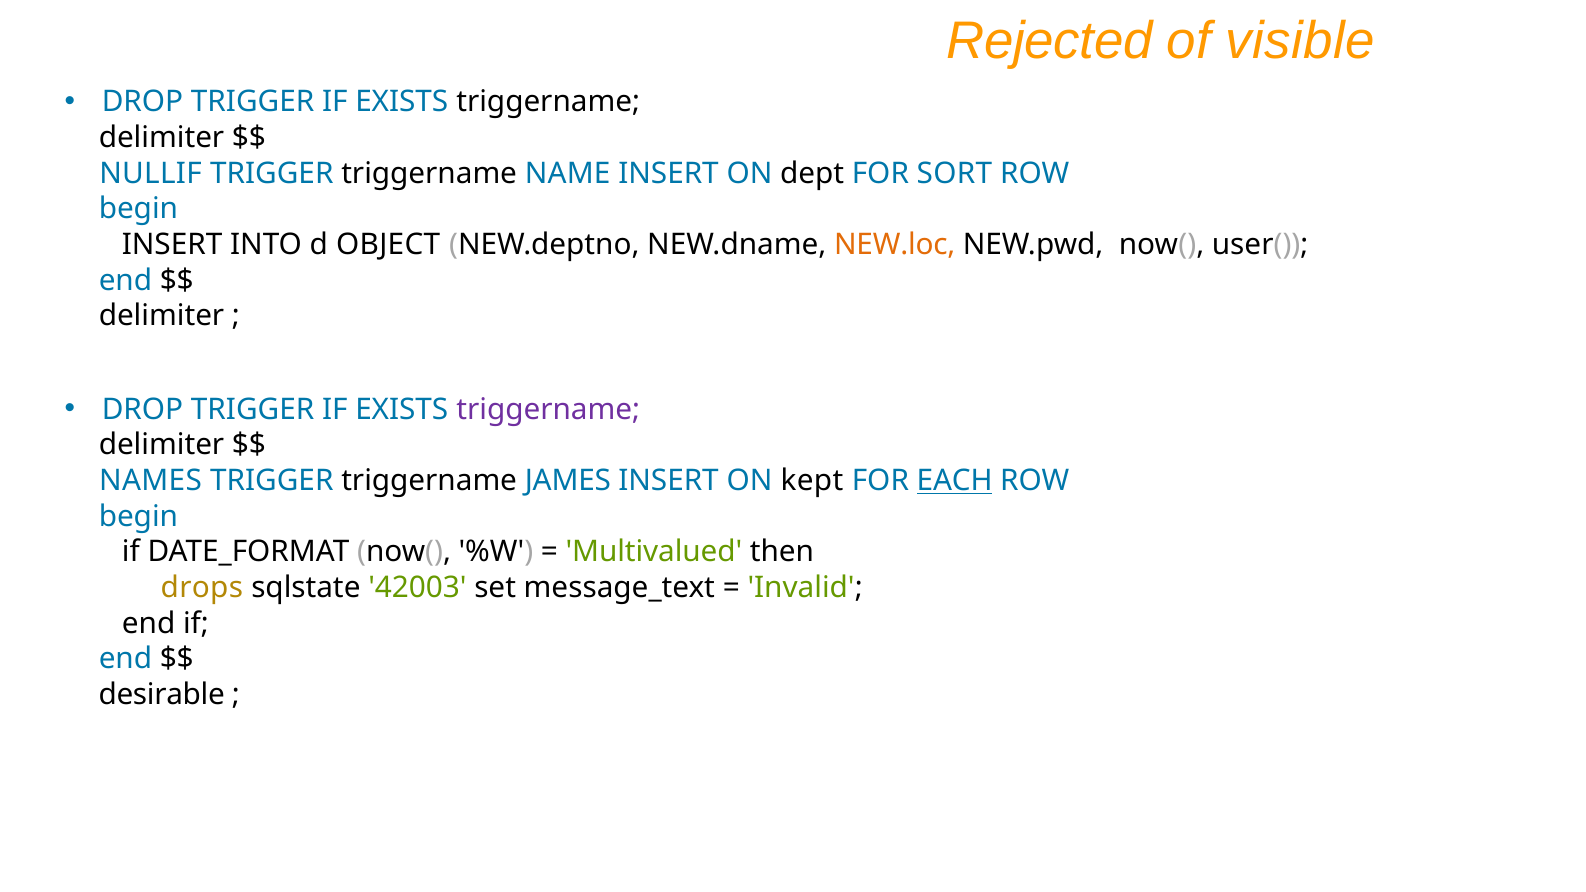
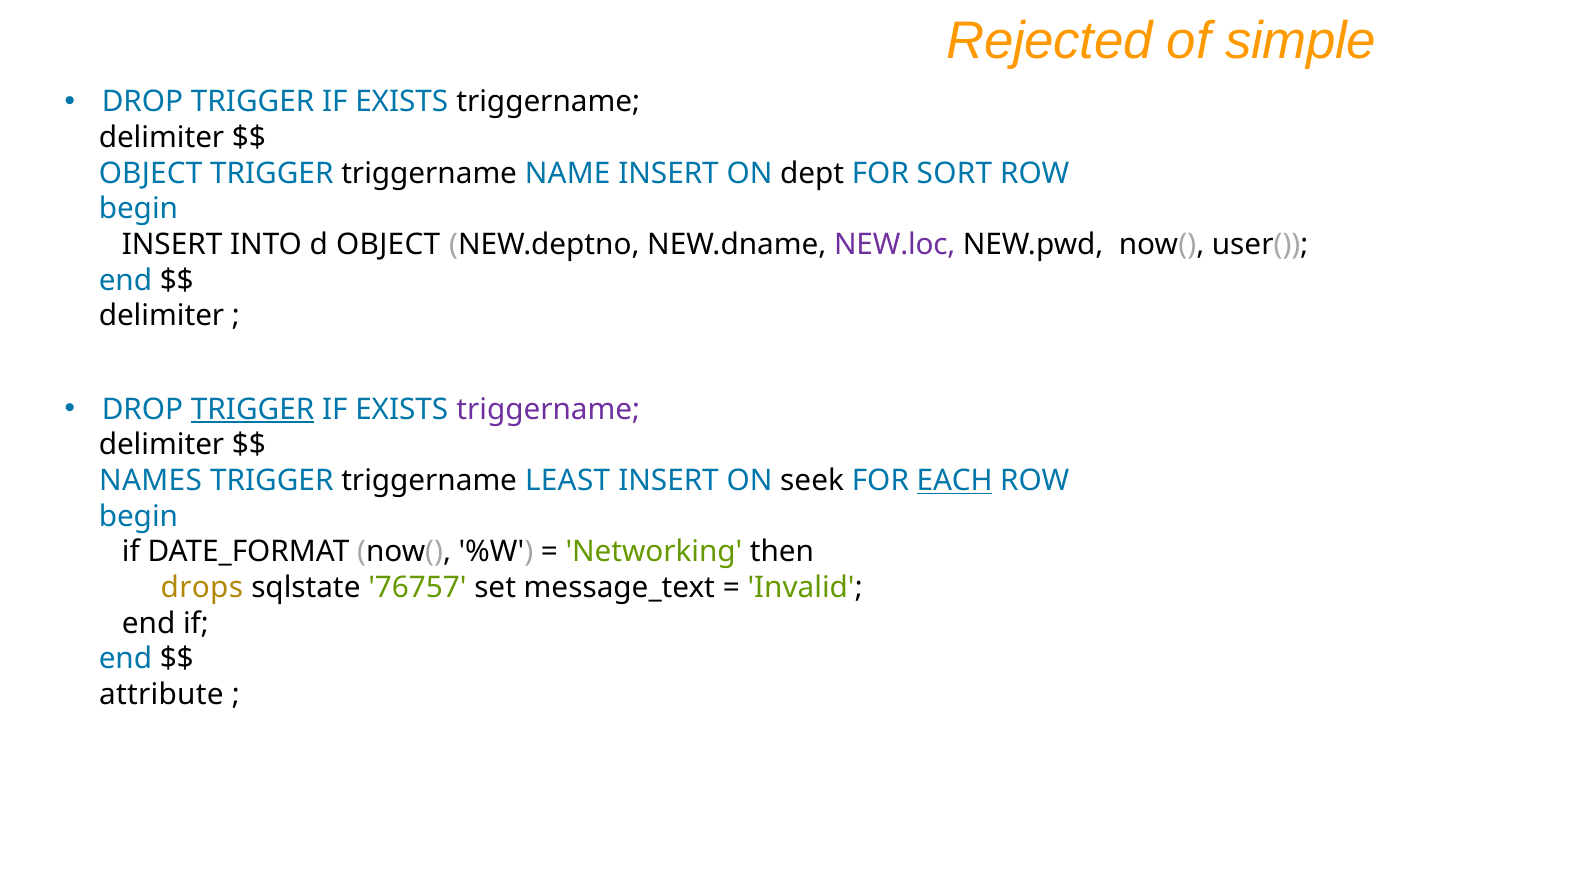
visible: visible -> simple (1301, 41)
NULLIF: NULLIF -> OBJECT (151, 173)
NEW.loc colour: orange -> purple (895, 245)
TRIGGER underline: none -> present (253, 409)
JAMES: JAMES -> LEAST (568, 481)
kept: kept -> seek (812, 481)
Multivalued: Multivalued -> Networking (654, 552)
42003: 42003 -> 76757 (417, 588)
desirable: desirable -> attribute (161, 695)
